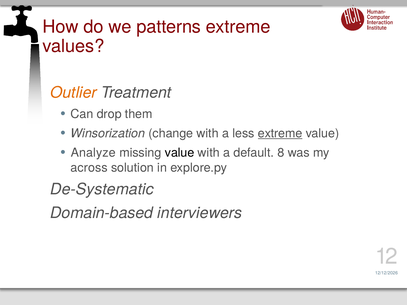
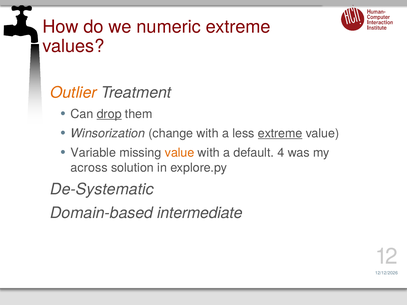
patterns: patterns -> numeric (169, 27)
drop underline: none -> present (109, 114)
Analyze: Analyze -> Variable (93, 153)
value colour: black -> orange (180, 153)
8: 8 -> 4 (281, 153)
interviewers: interviewers -> intermediate (200, 213)
